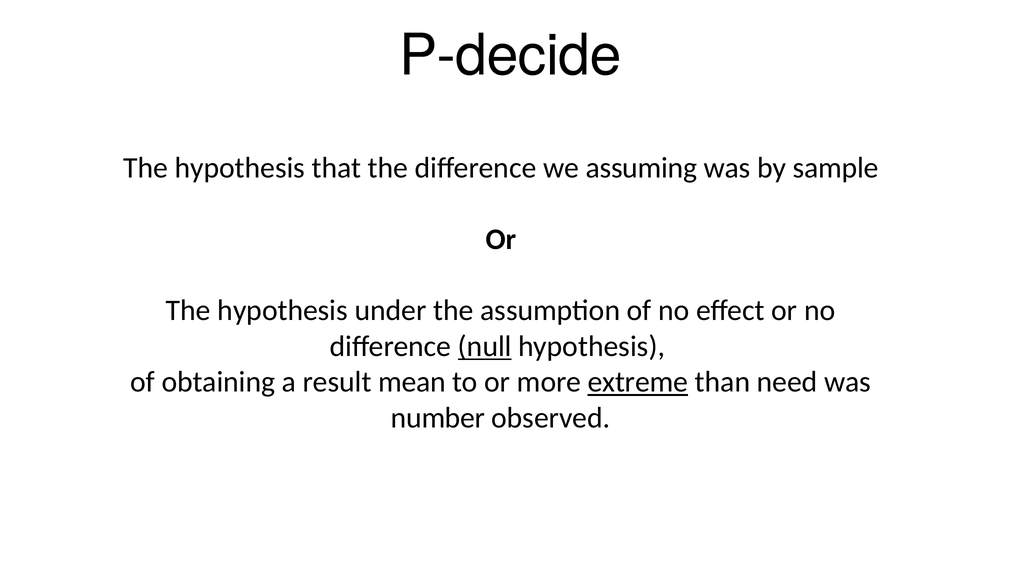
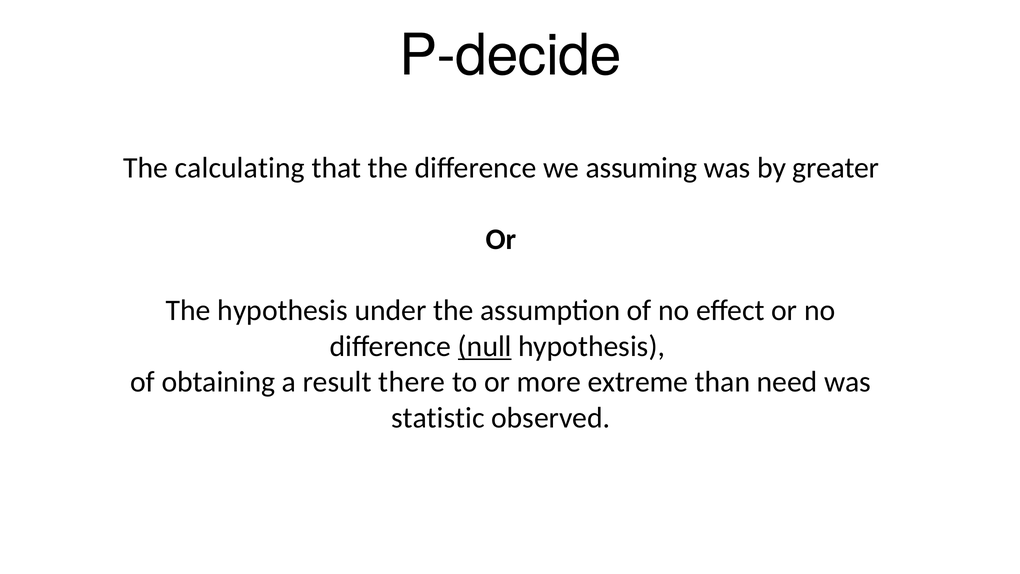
hypothesis: hypothesis -> calculating (240, 168)
sample: sample -> greater (836, 168)
mean: mean -> there (412, 382)
extreme underline: present -> none (638, 382)
number: number -> statistic (438, 418)
